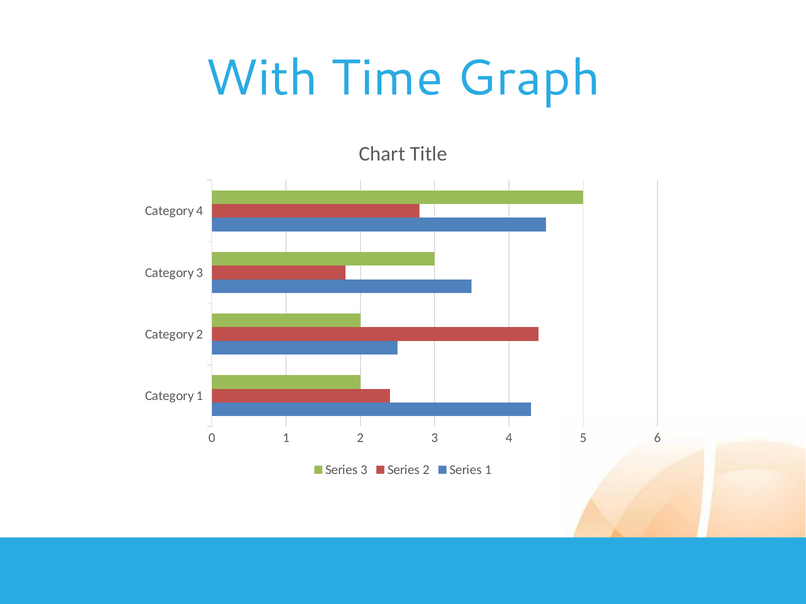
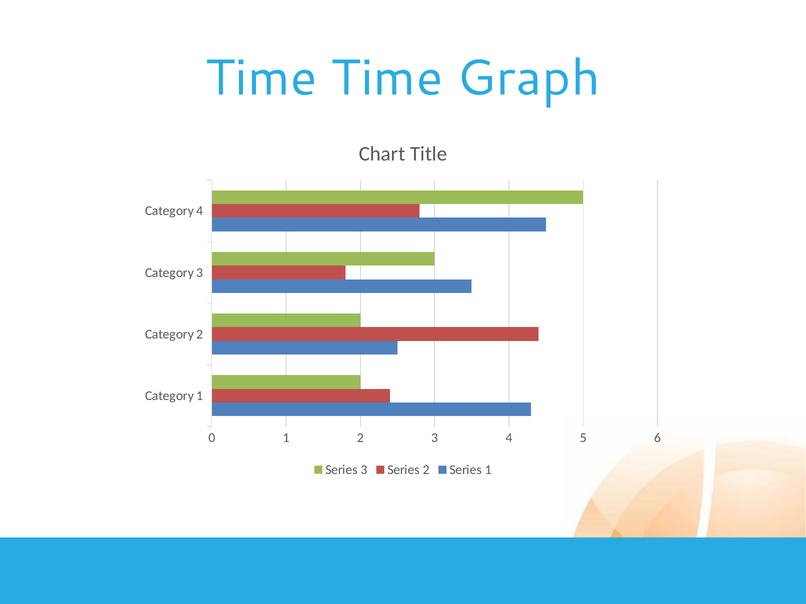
With: With -> Time (261, 78)
